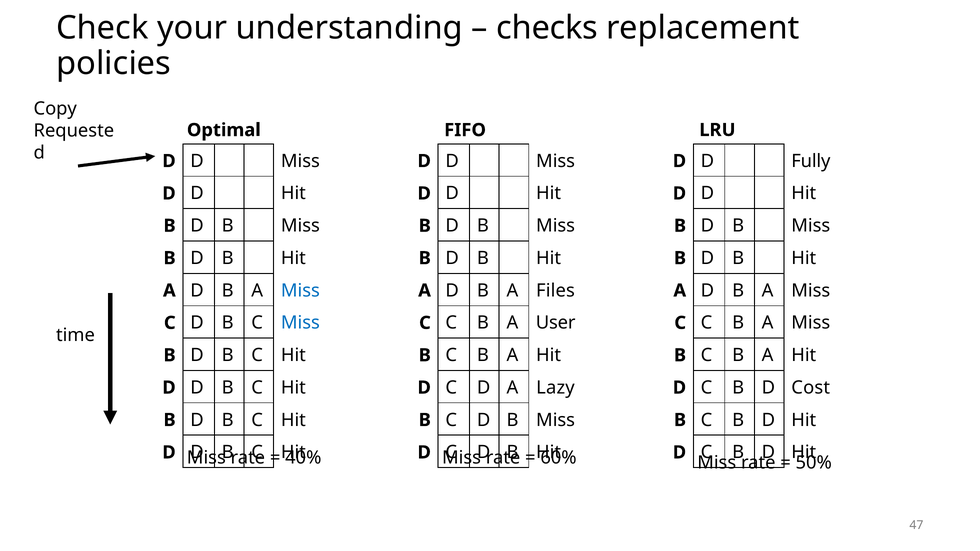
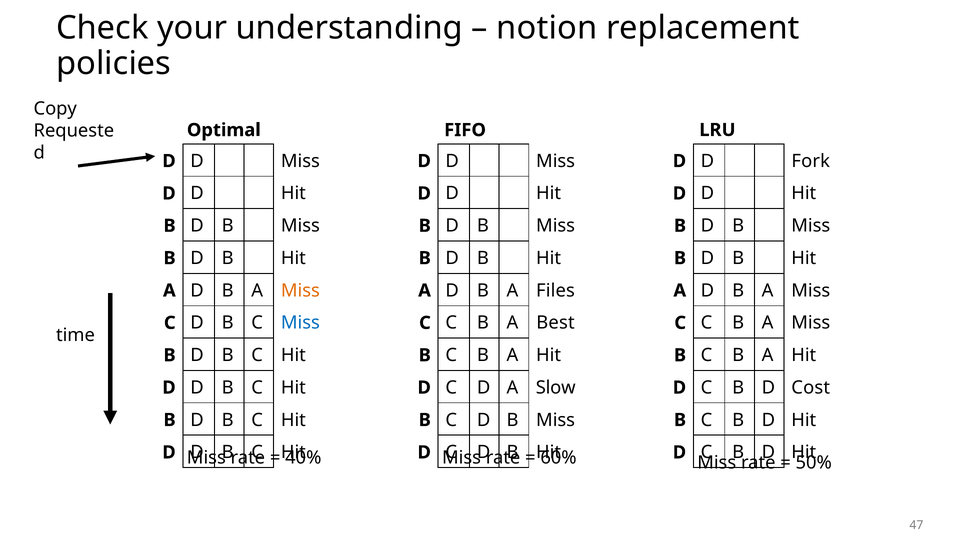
checks: checks -> notion (547, 28)
Fully: Fully -> Fork (811, 161)
Miss colour: blue -> orange (300, 291)
User: User -> Best (555, 323)
Lazy: Lazy -> Slow (556, 388)
